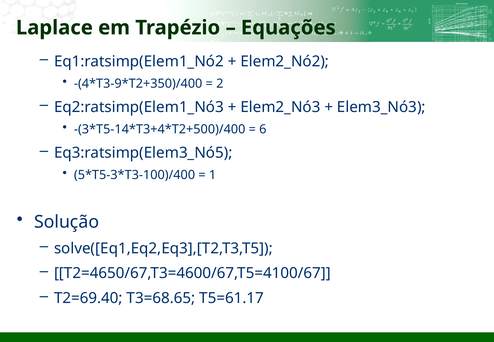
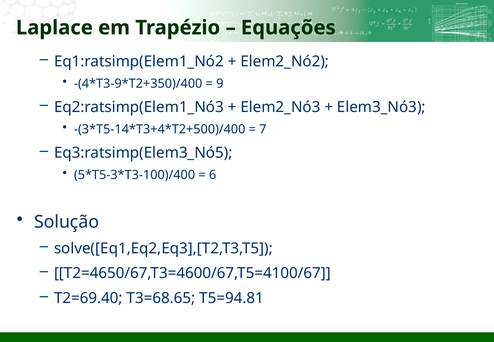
2: 2 -> 9 (220, 84)
6: 6 -> 7 (263, 129)
1: 1 -> 6 (213, 175)
T5=61.17: T5=61.17 -> T5=94.81 (232, 298)
